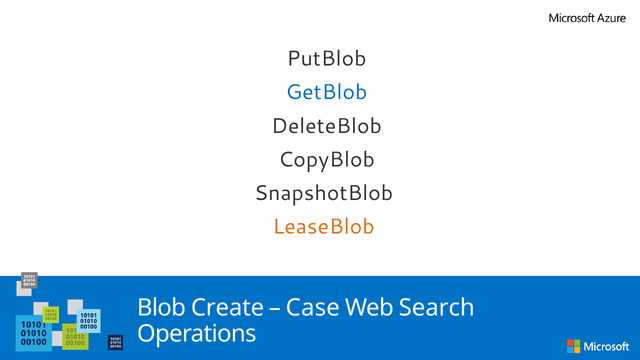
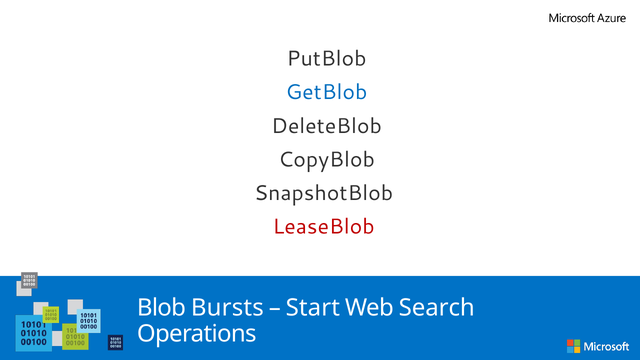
LeaseBlob colour: orange -> red (324, 227)
Create: Create -> Bursts (227, 308)
Case: Case -> Start (313, 308)
